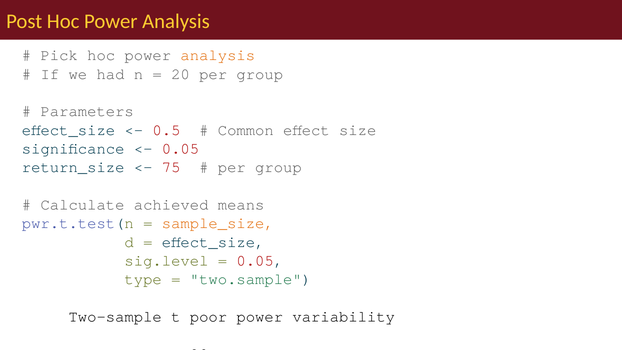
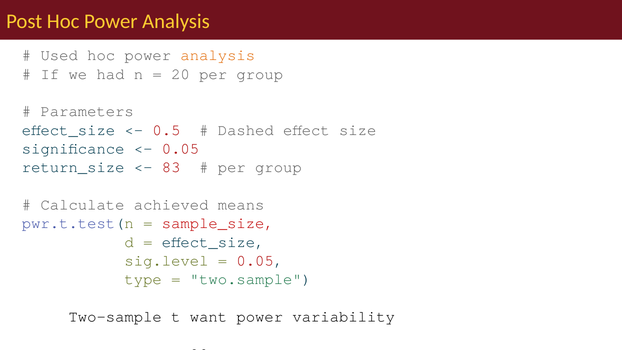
Pick: Pick -> Used (59, 55)
Common: Common -> Dashed (246, 130)
75: 75 -> 83 (171, 167)
sample_size colour: orange -> red (218, 223)
poor: poor -> want (208, 317)
